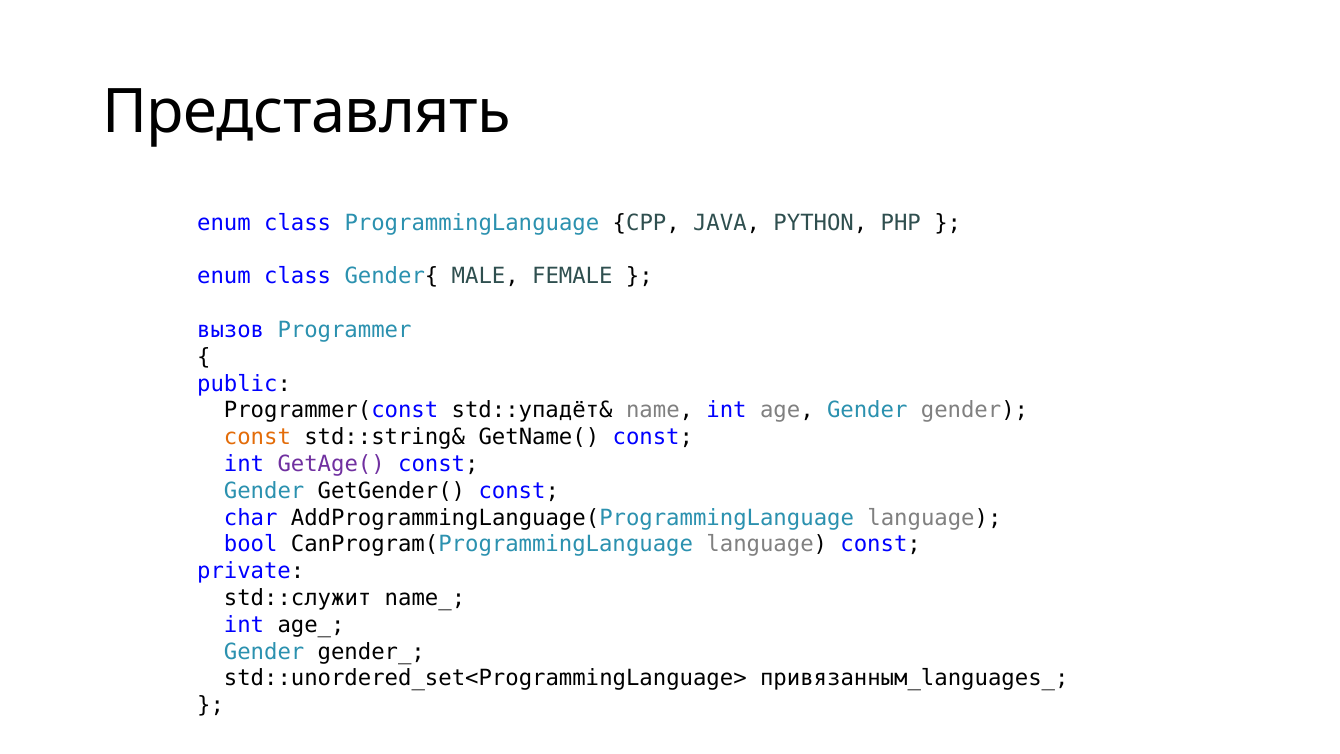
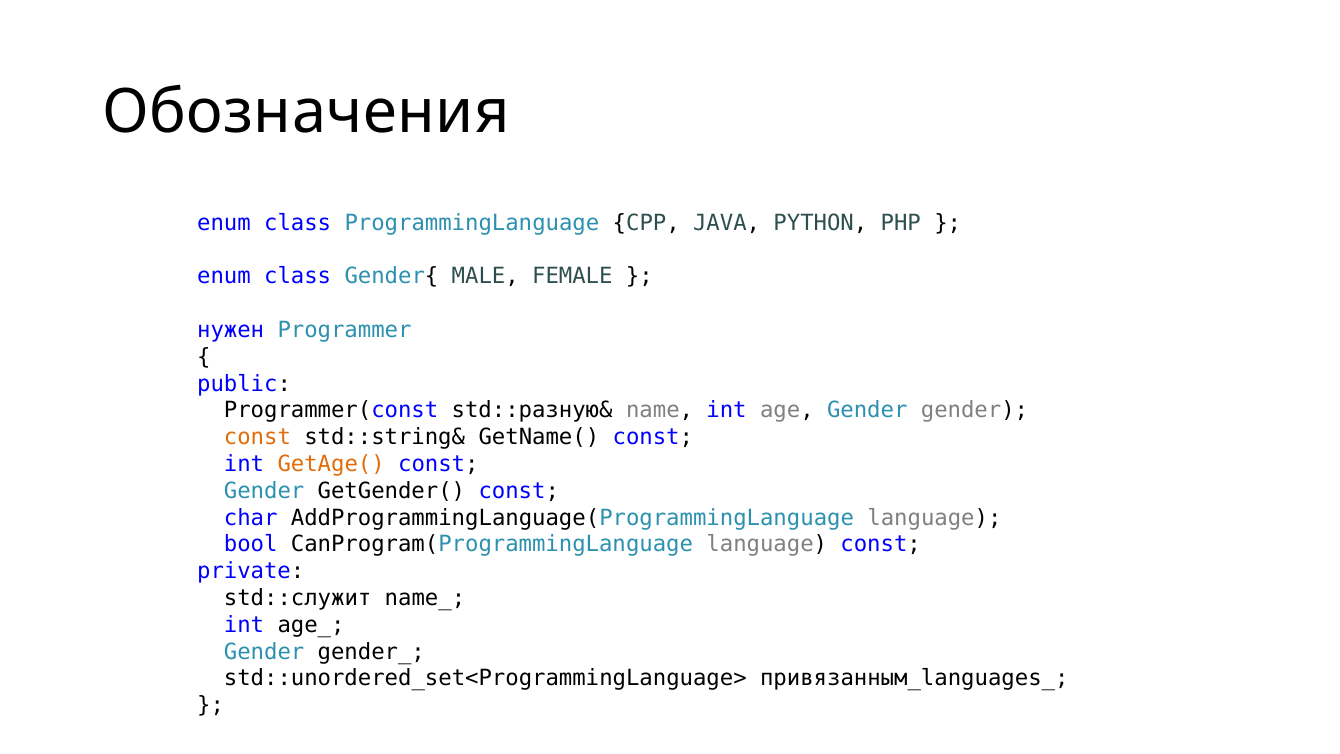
Представлять: Представлять -> Обозначения (306, 113)
вызов: вызов -> нужен (231, 330)
std::упадёт&: std::упадёт& -> std::разную& (532, 410)
GetAge( colour: purple -> orange (331, 464)
